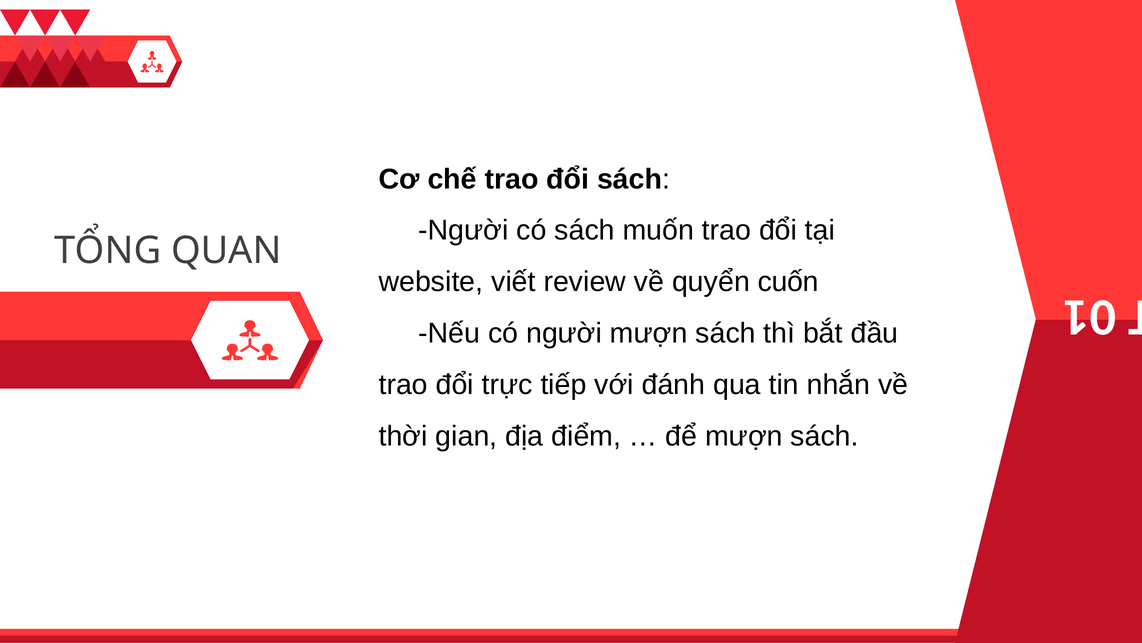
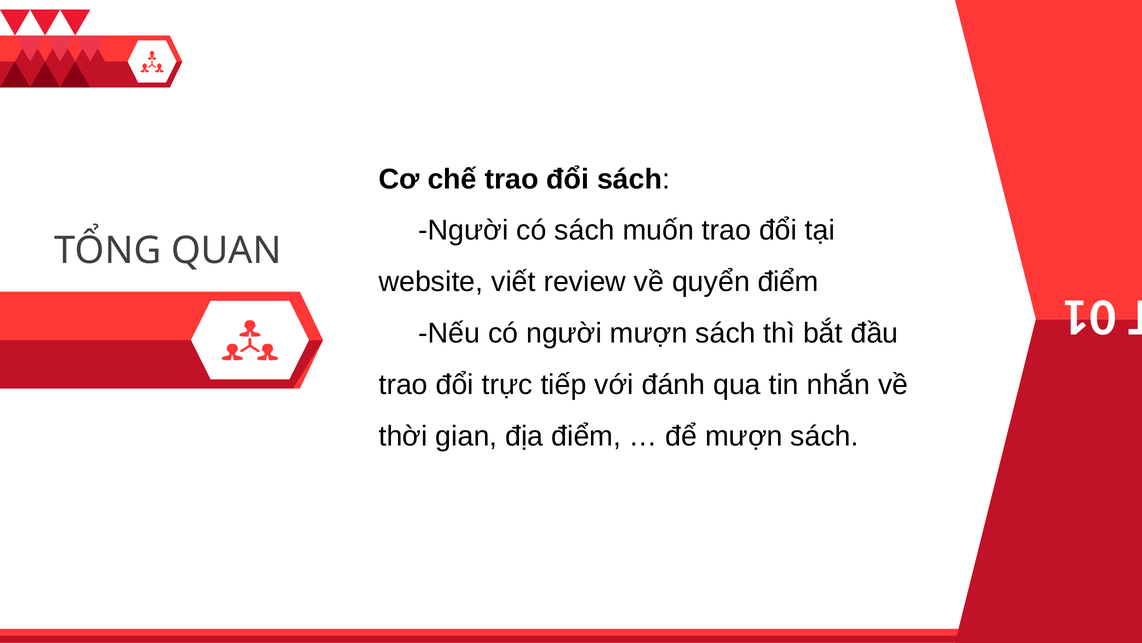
quyển cuốn: cuốn -> điểm (788, 282)
